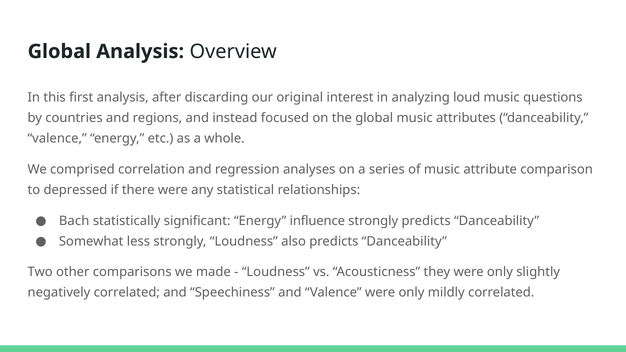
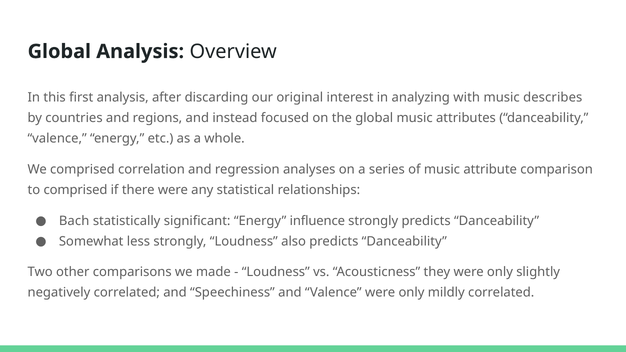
loud: loud -> with (467, 97)
questions: questions -> describes (553, 97)
to depressed: depressed -> comprised (75, 190)
